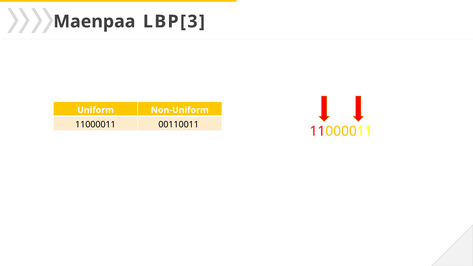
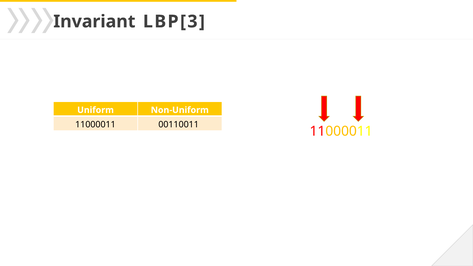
Maenpaa: Maenpaa -> Invariant (94, 22)
